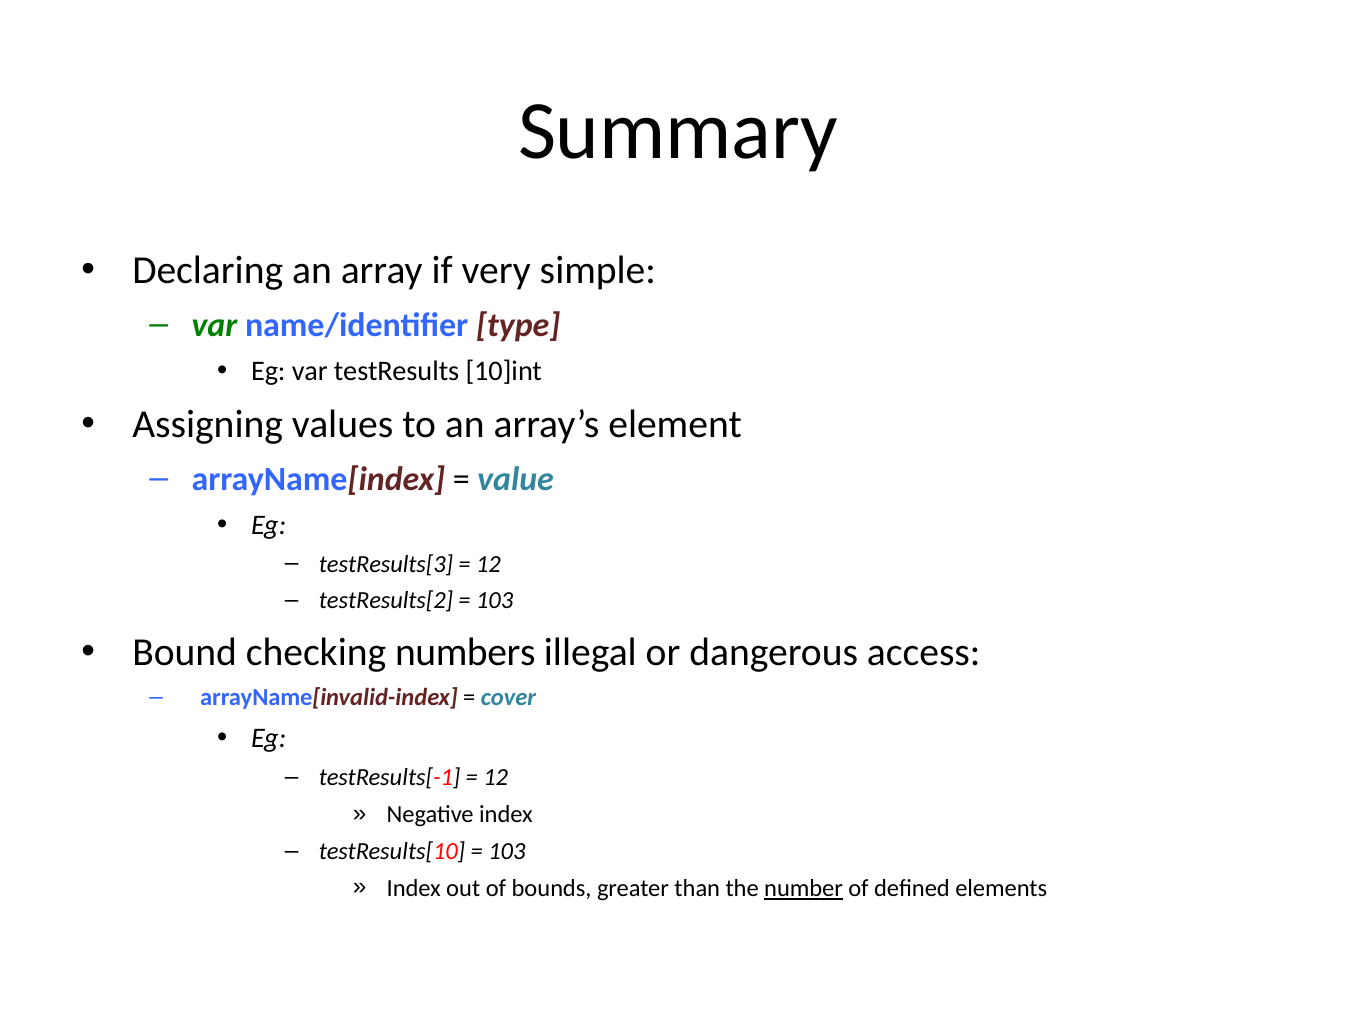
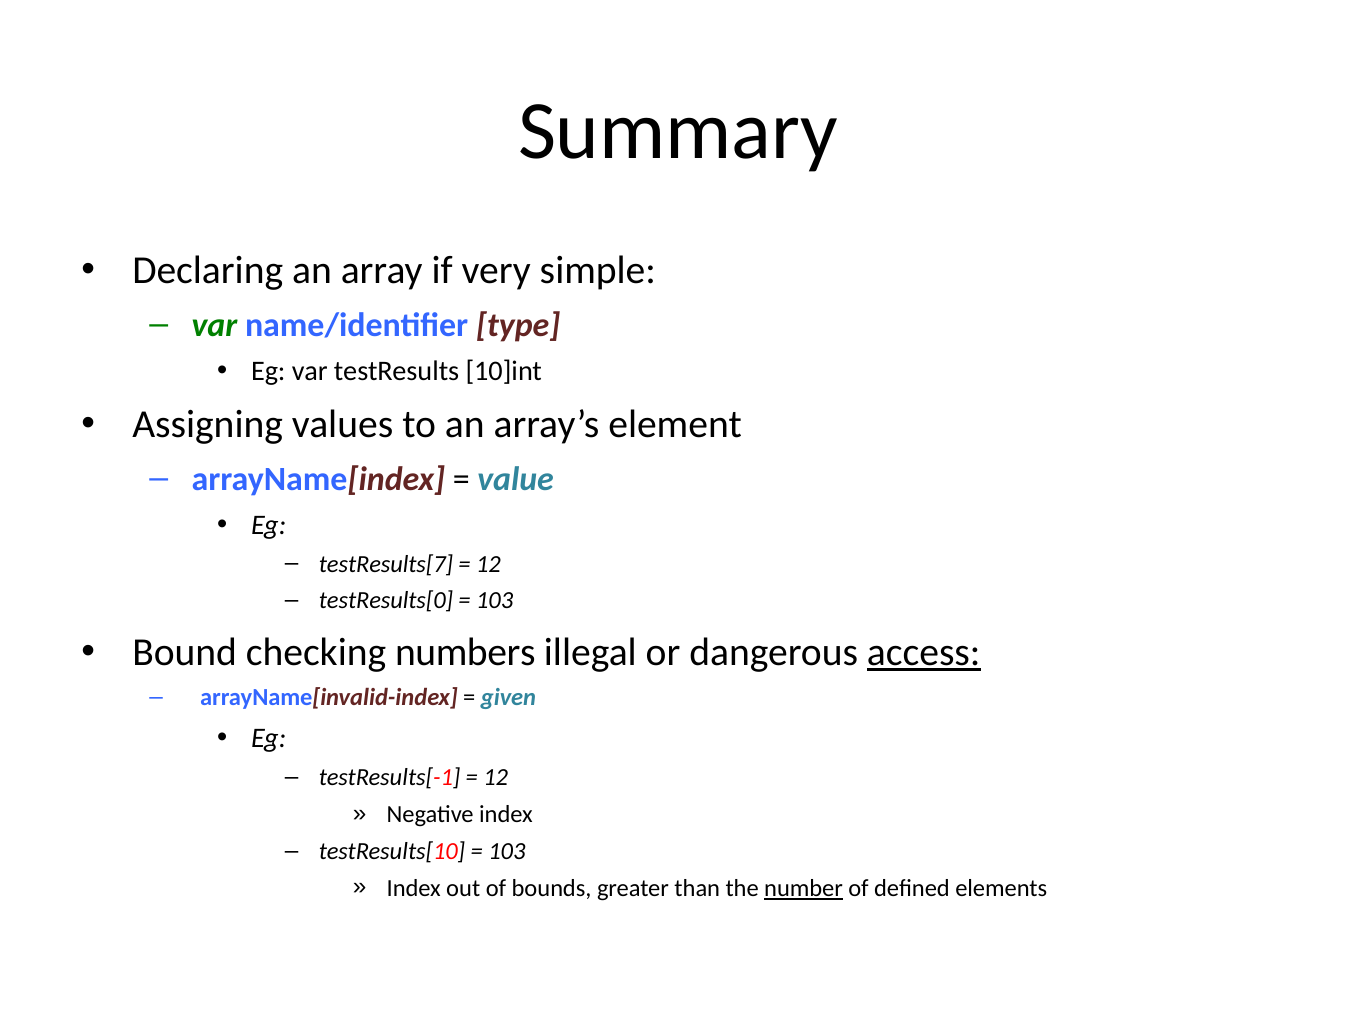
testResults[3: testResults[3 -> testResults[7 (386, 564)
testResults[2: testResults[2 -> testResults[0 (386, 601)
access underline: none -> present (924, 652)
cover: cover -> given (509, 697)
